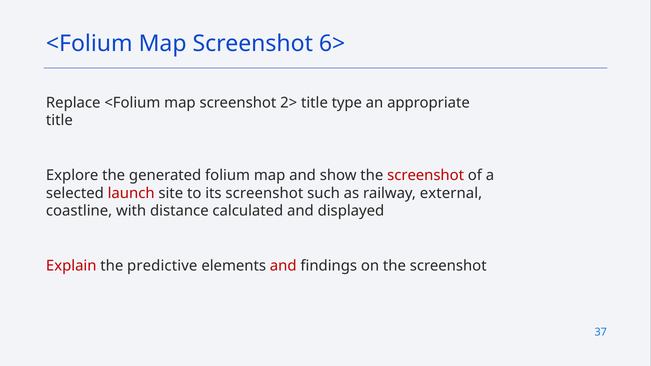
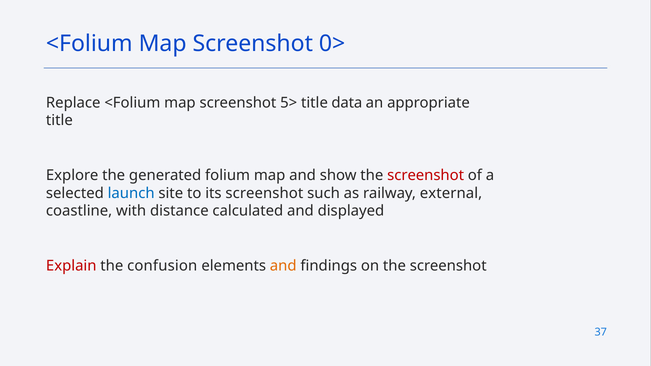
6>: 6> -> 0> (332, 43)
2>: 2> -> 5> (289, 103)
type: type -> data (347, 103)
launch colour: red -> blue (131, 193)
predictive: predictive -> confusion (162, 266)
and colour: red -> orange (283, 266)
